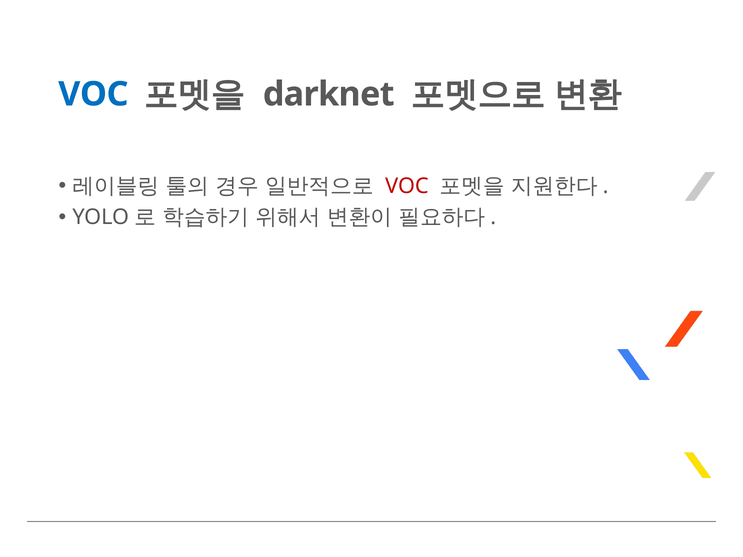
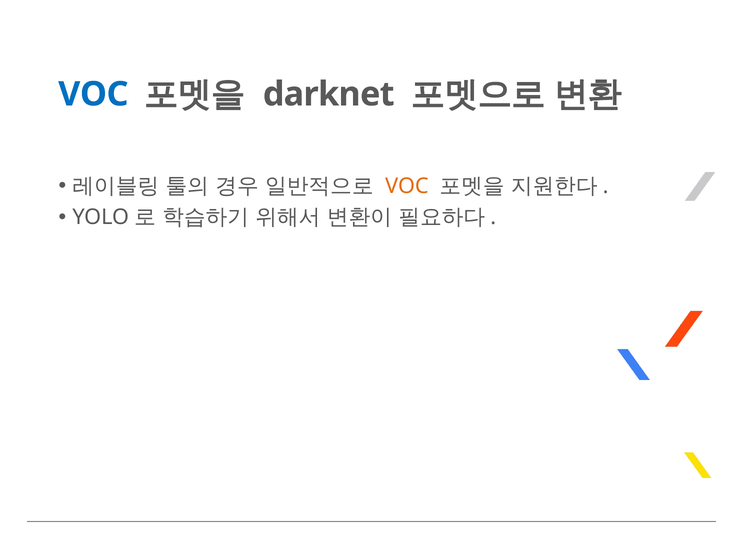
VOC colour: red -> orange (407, 186)
